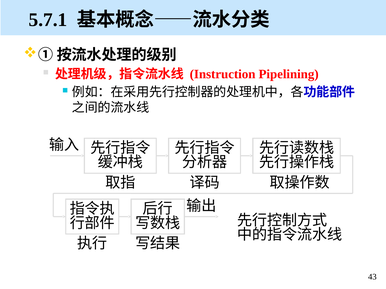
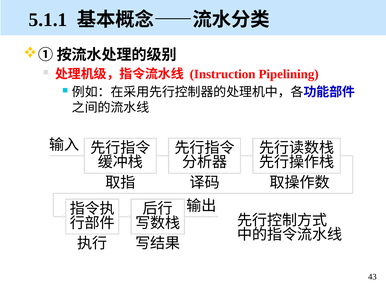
5.7.1: 5.7.1 -> 5.1.1 (48, 20)
